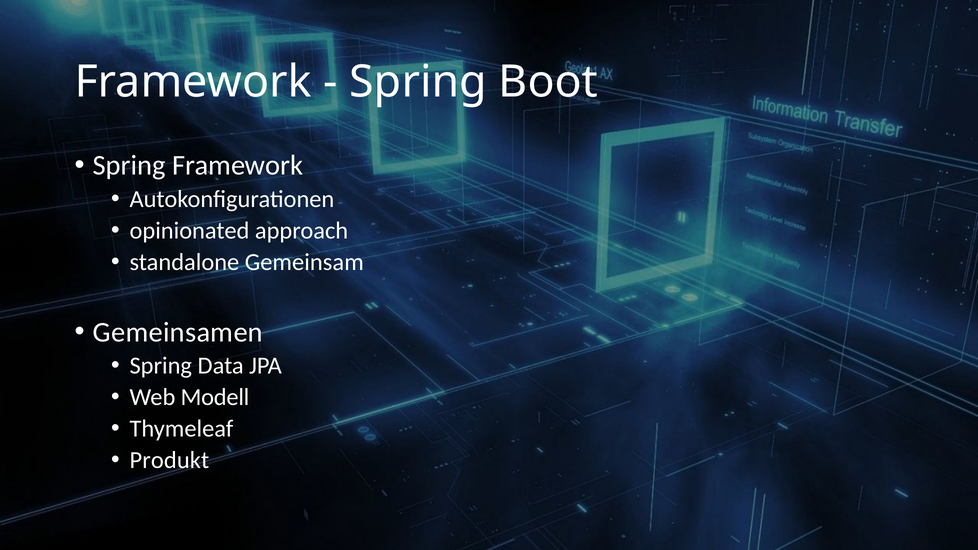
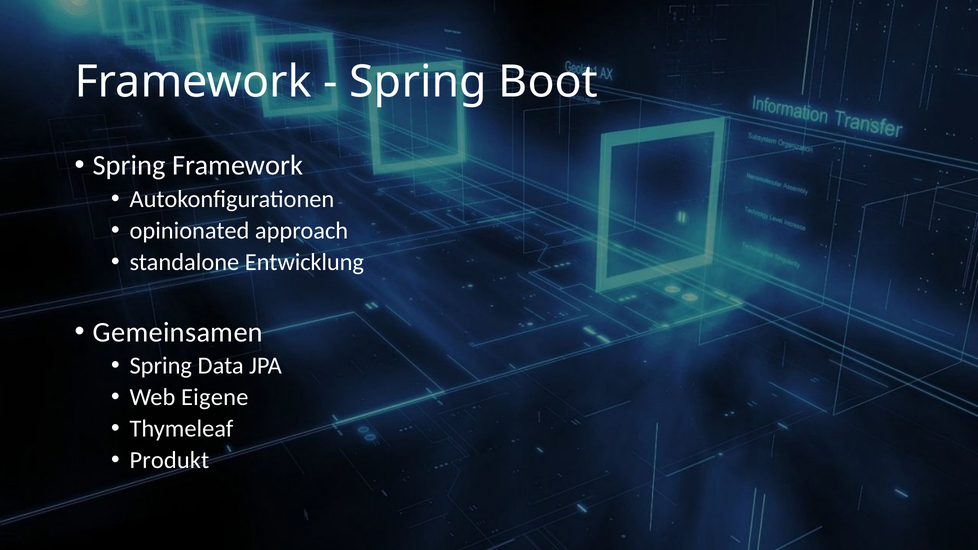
Gemeinsam: Gemeinsam -> Entwicklung (304, 262)
Modell: Modell -> Eigene (215, 397)
